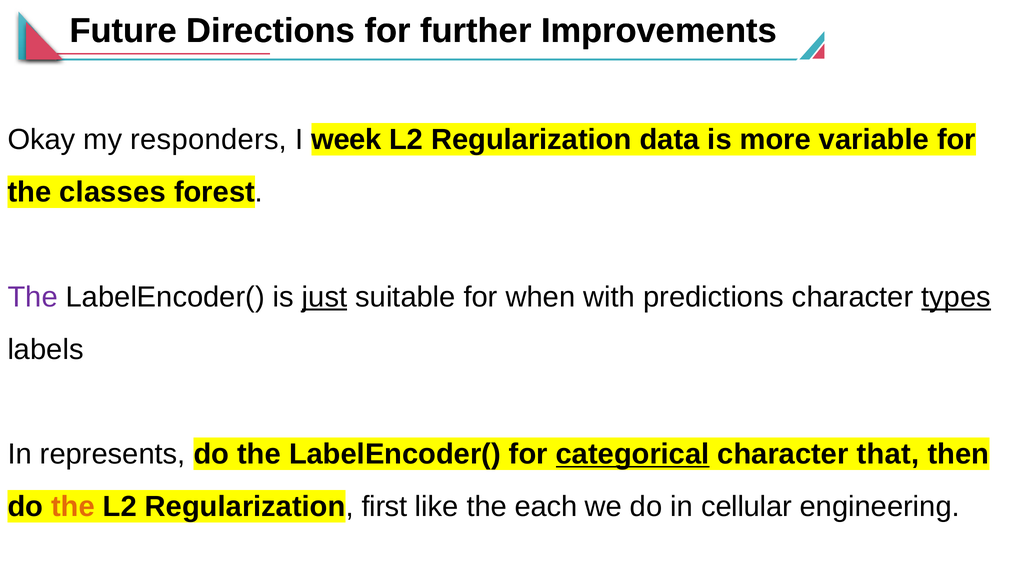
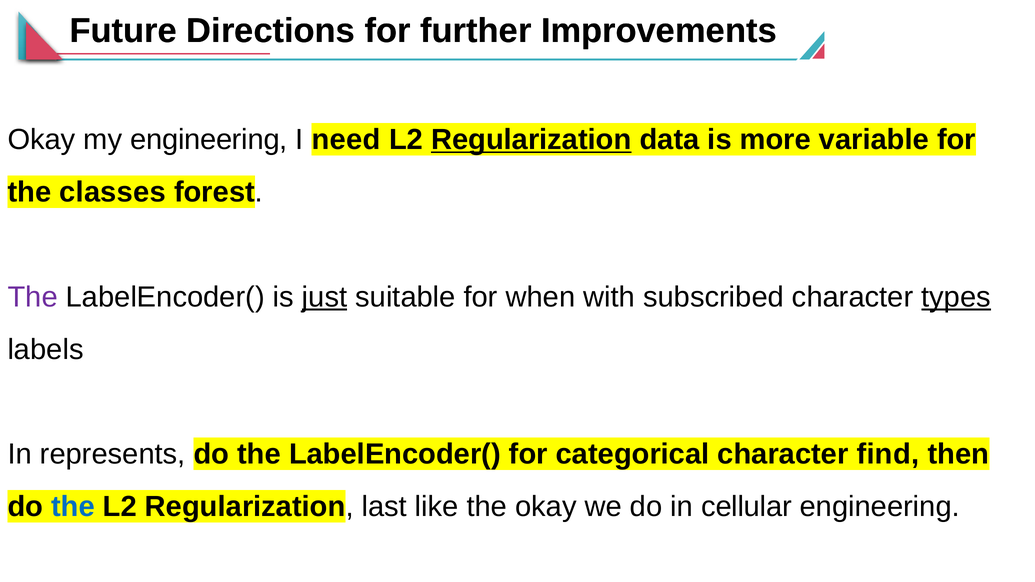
my responders: responders -> engineering (209, 140)
week: week -> need (346, 140)
Regularization underline: none -> present (531, 140)
predictions: predictions -> subscribed (714, 297)
categorical underline: present -> none (633, 454)
that: that -> find (888, 454)
the colour: orange -> blue (73, 507)
first: first -> last (384, 507)
the each: each -> okay (546, 507)
